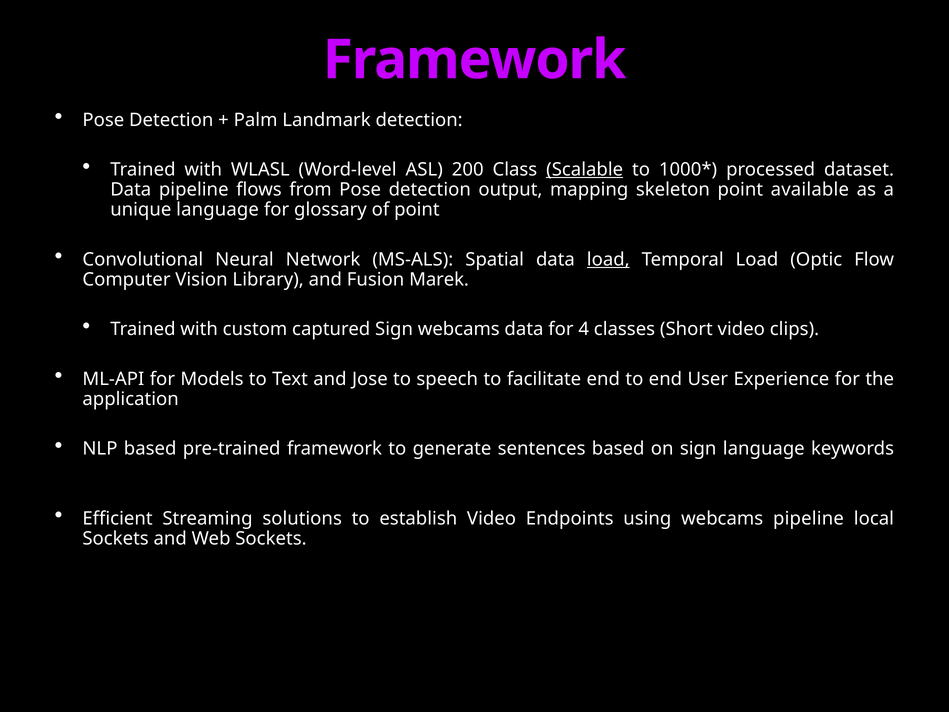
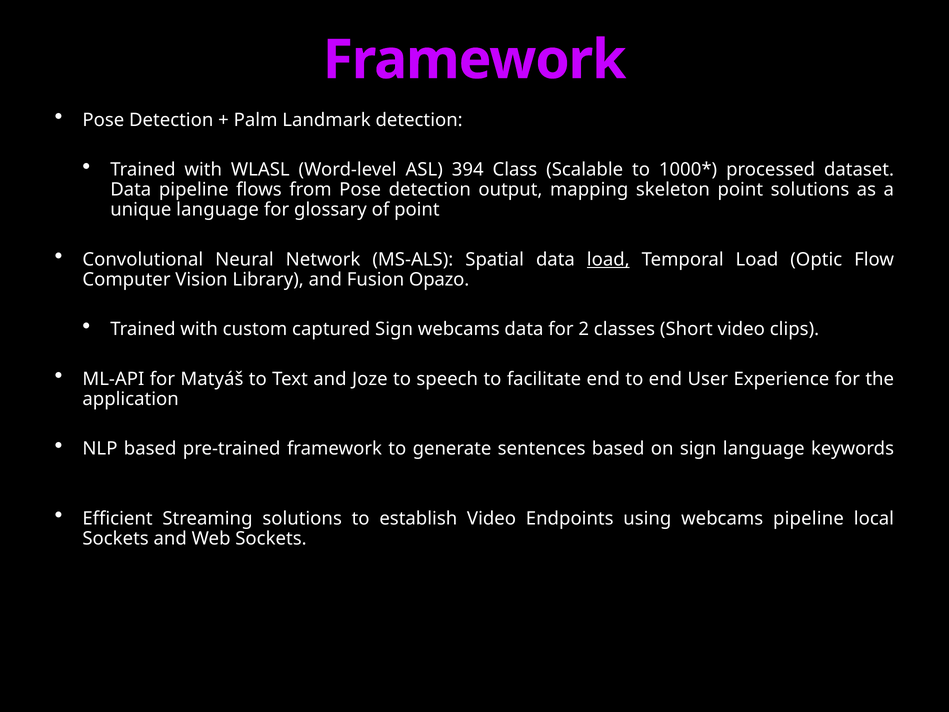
200: 200 -> 394 (468, 170)
Scalable underline: present -> none (585, 170)
point available: available -> solutions (810, 190)
Marek: Marek -> Opazo (439, 279)
4: 4 -> 2 (584, 329)
Models: Models -> Matyáš (212, 379)
Jose: Jose -> Joze (370, 379)
